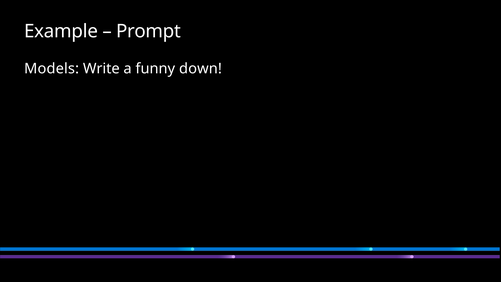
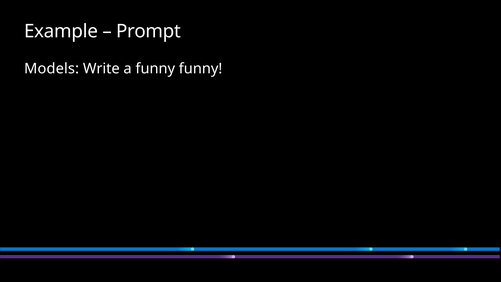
funny down: down -> funny (201, 69)
